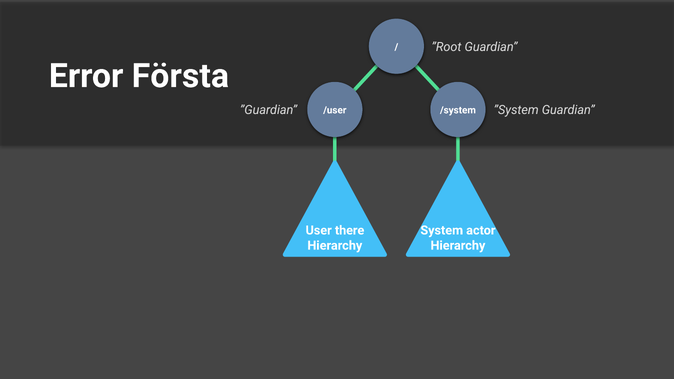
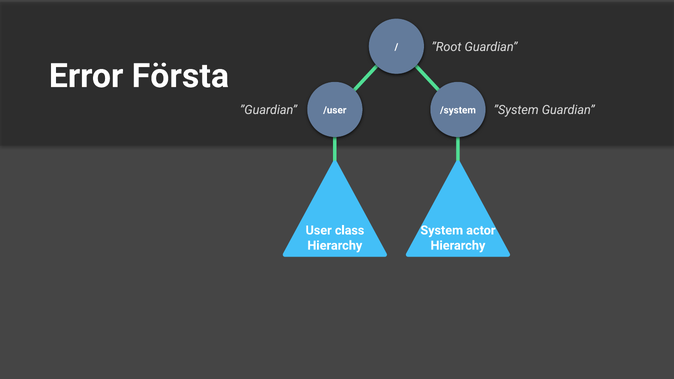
there: there -> class (350, 230)
